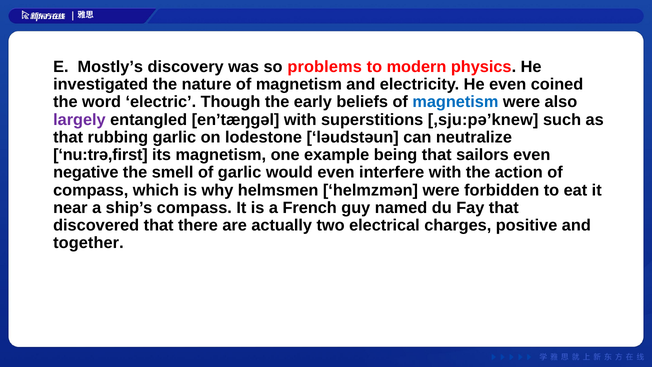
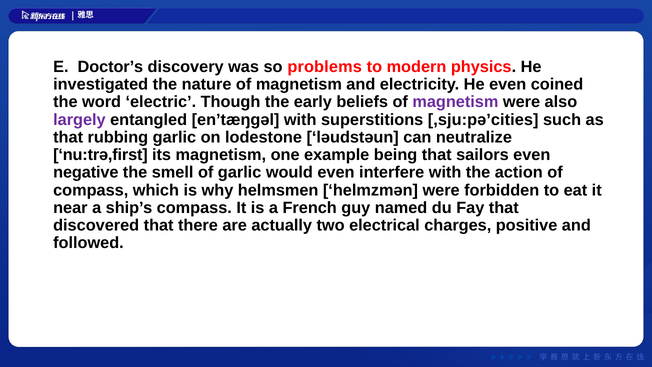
Mostly’s: Mostly’s -> Doctor’s (110, 67)
magnetism colour: blue -> purple (455, 102)
,sju:pə’knew: ,sju:pə’knew -> ,sju:pə’cities (483, 120)
together: together -> followed (88, 243)
